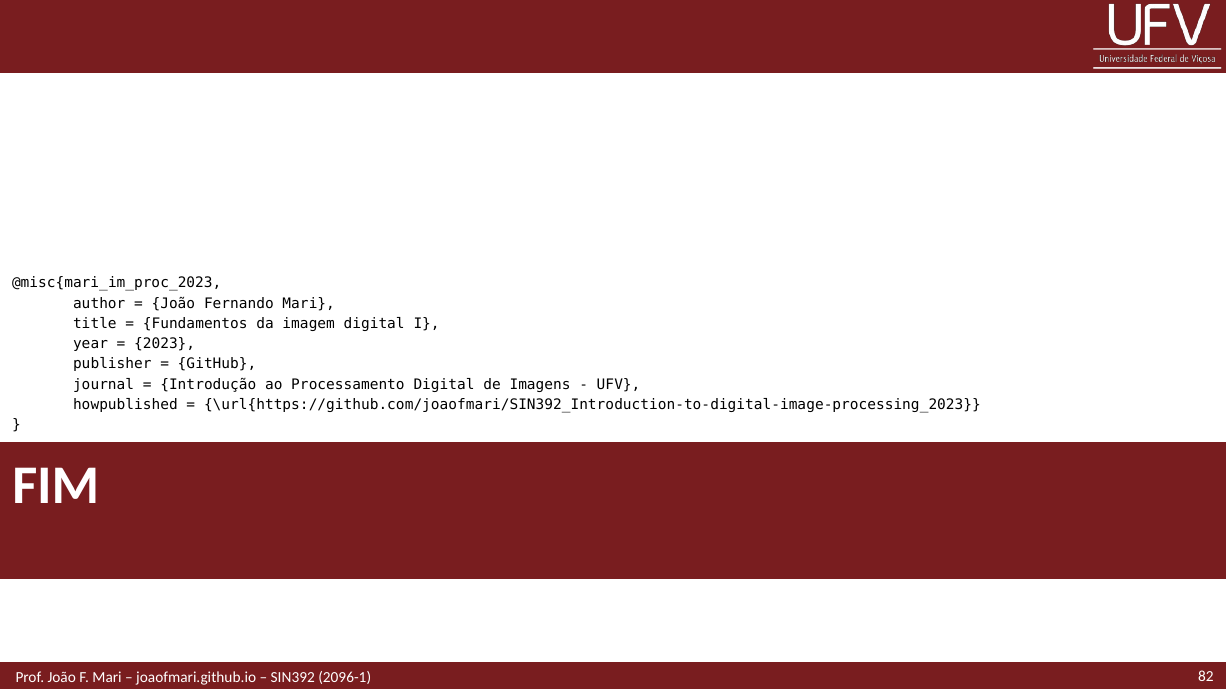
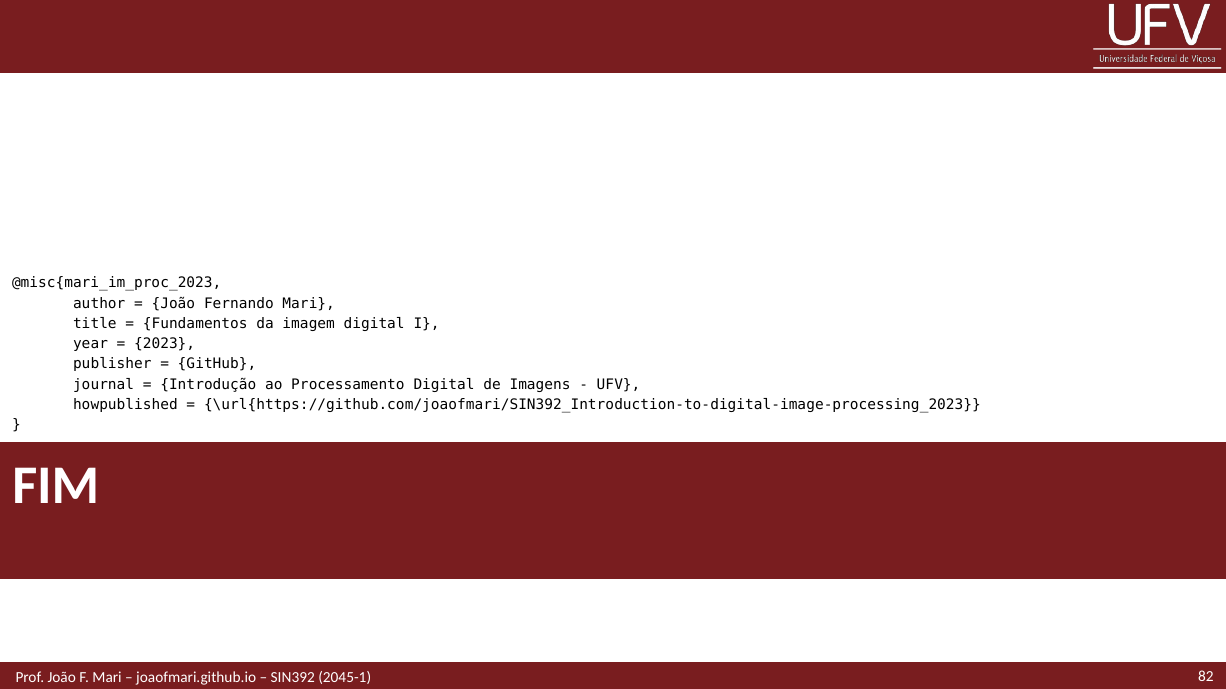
2096-1: 2096-1 -> 2045-1 (345, 678)
